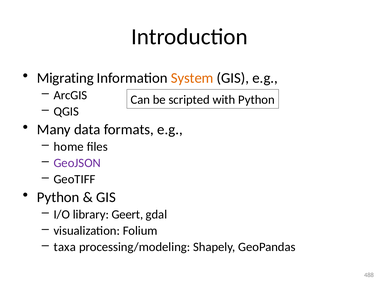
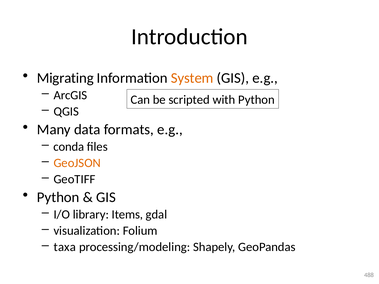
home: home -> conda (69, 147)
GeoJSON colour: purple -> orange (77, 163)
Geert: Geert -> Items (127, 215)
